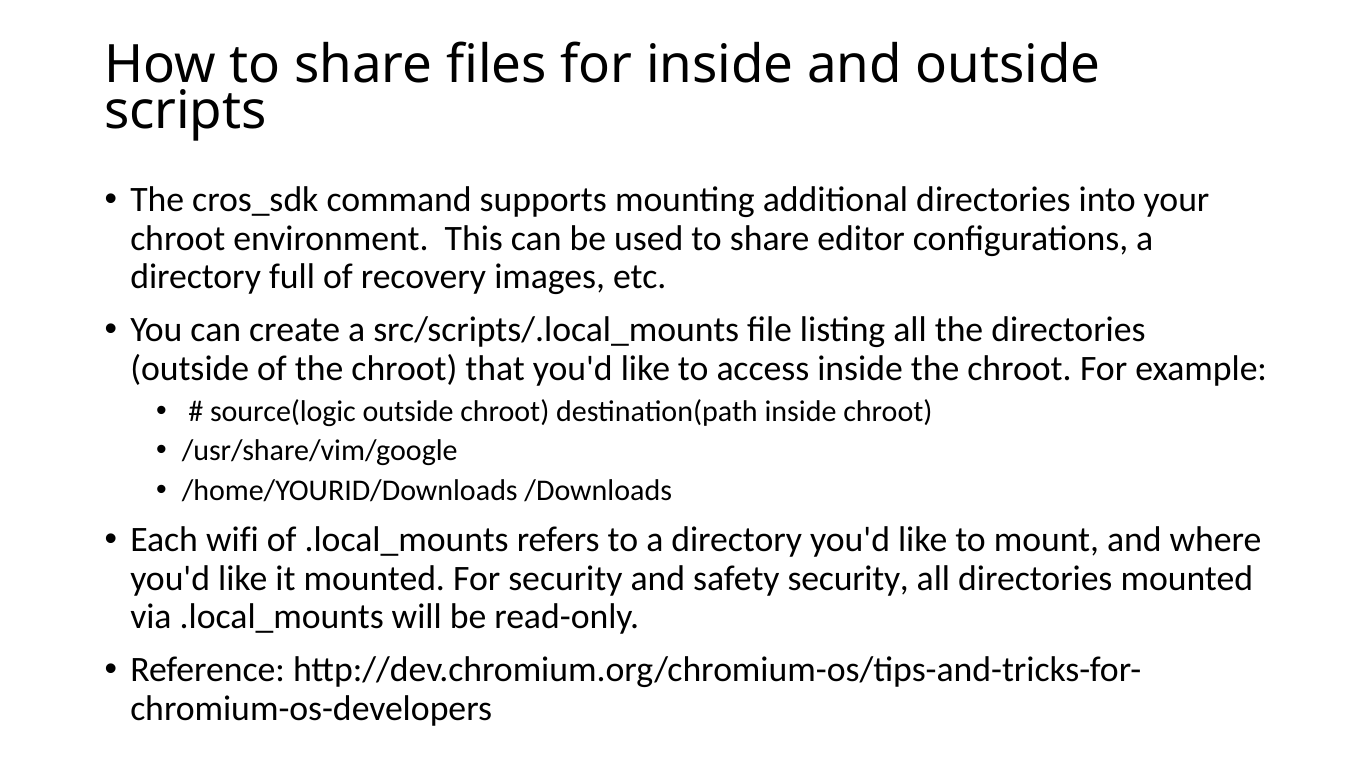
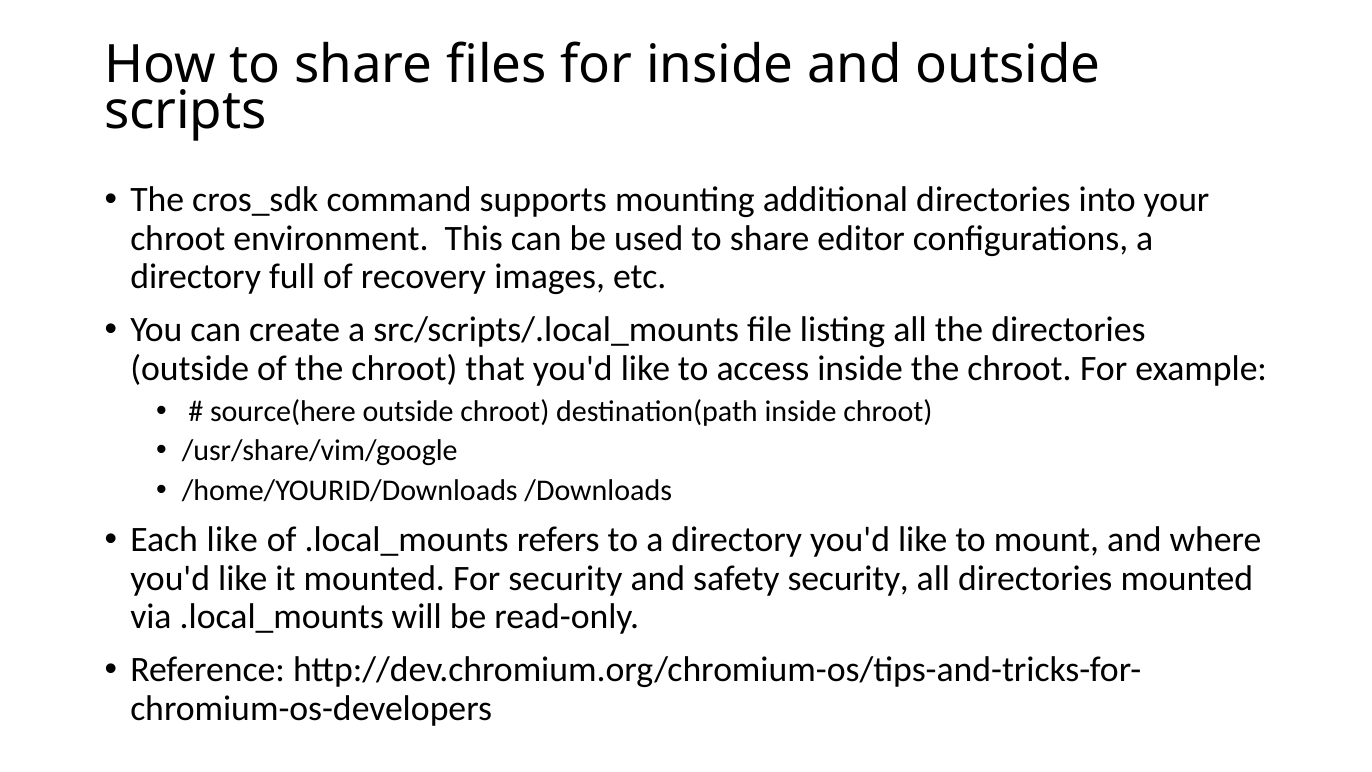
source(logic: source(logic -> source(here (283, 411)
Each wifi: wifi -> like (232, 540)
